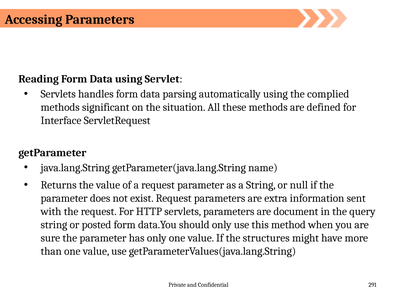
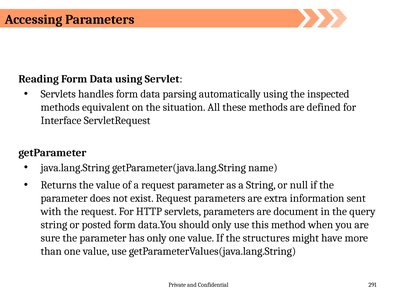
complied: complied -> inspected (328, 94)
significant: significant -> equivalent (106, 107)
